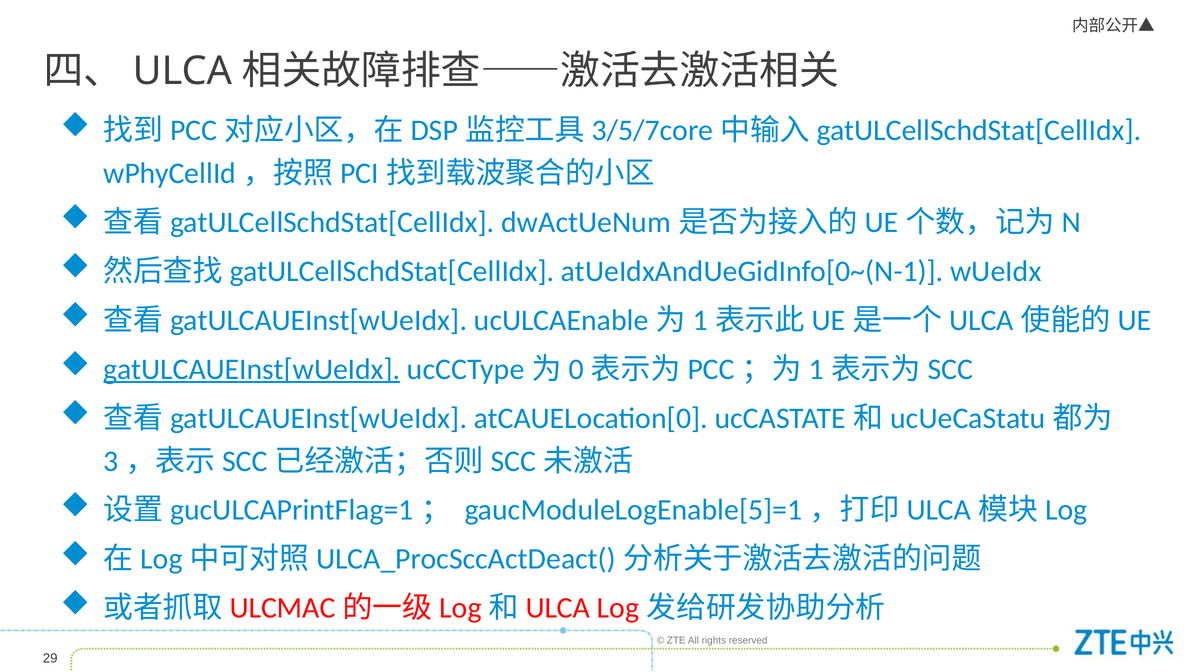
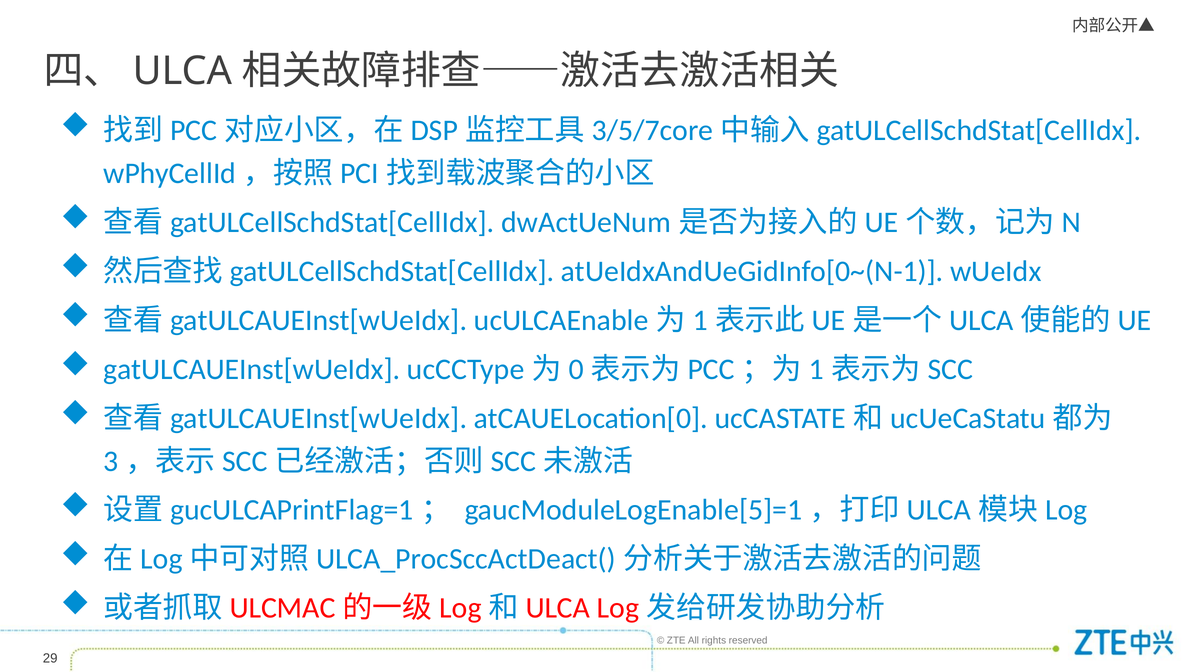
gatULCAUEInst[wUeIdx underline: present -> none (252, 369)
